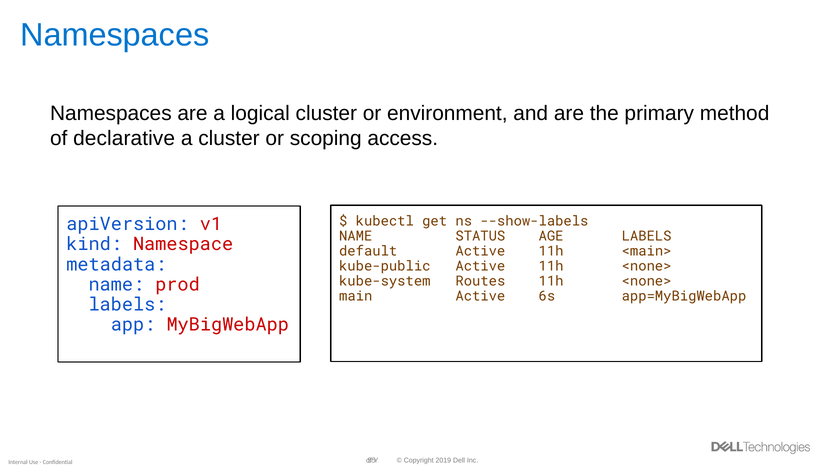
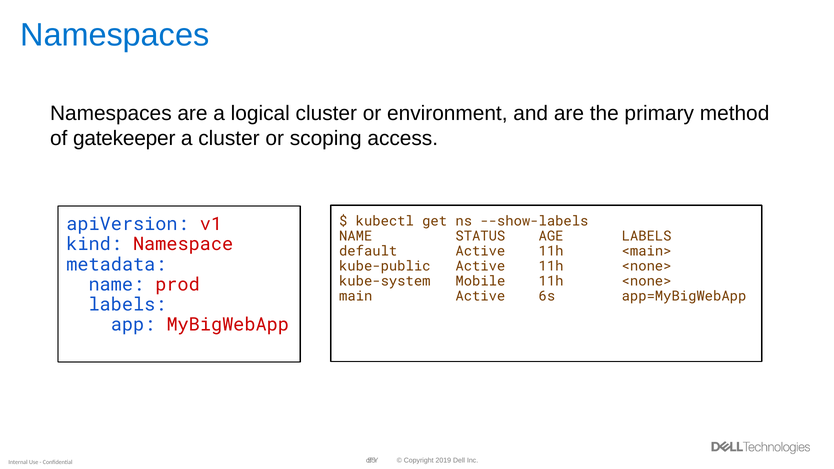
declarative: declarative -> gatekeeper (124, 138)
Routes: Routes -> Mobile (480, 281)
